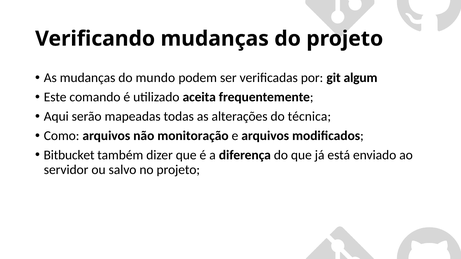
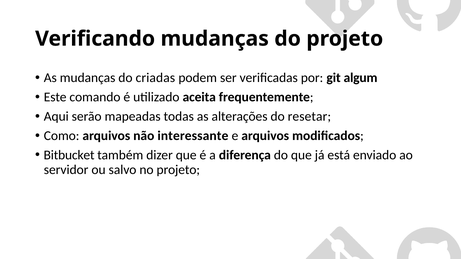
mundo: mundo -> criadas (155, 78)
técnica: técnica -> resetar (309, 117)
monitoração: monitoração -> interessante (193, 136)
